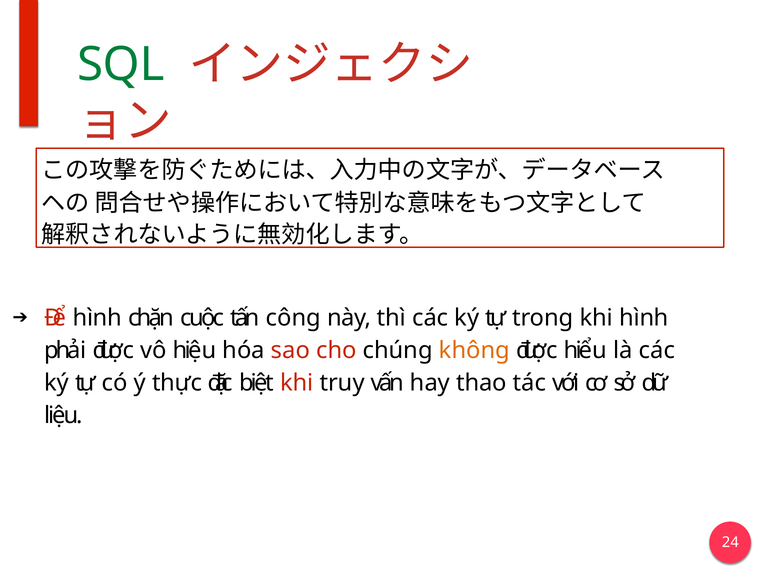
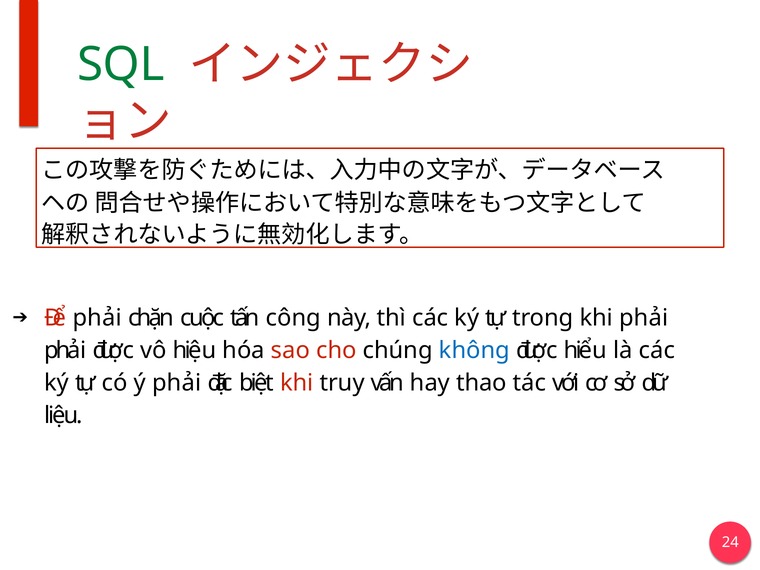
Để hình: hình -> phải (97, 318)
khi hình: hình -> phải (644, 318)
không colour: orange -> blue (474, 350)
ý thực: thực -> phải (177, 383)
